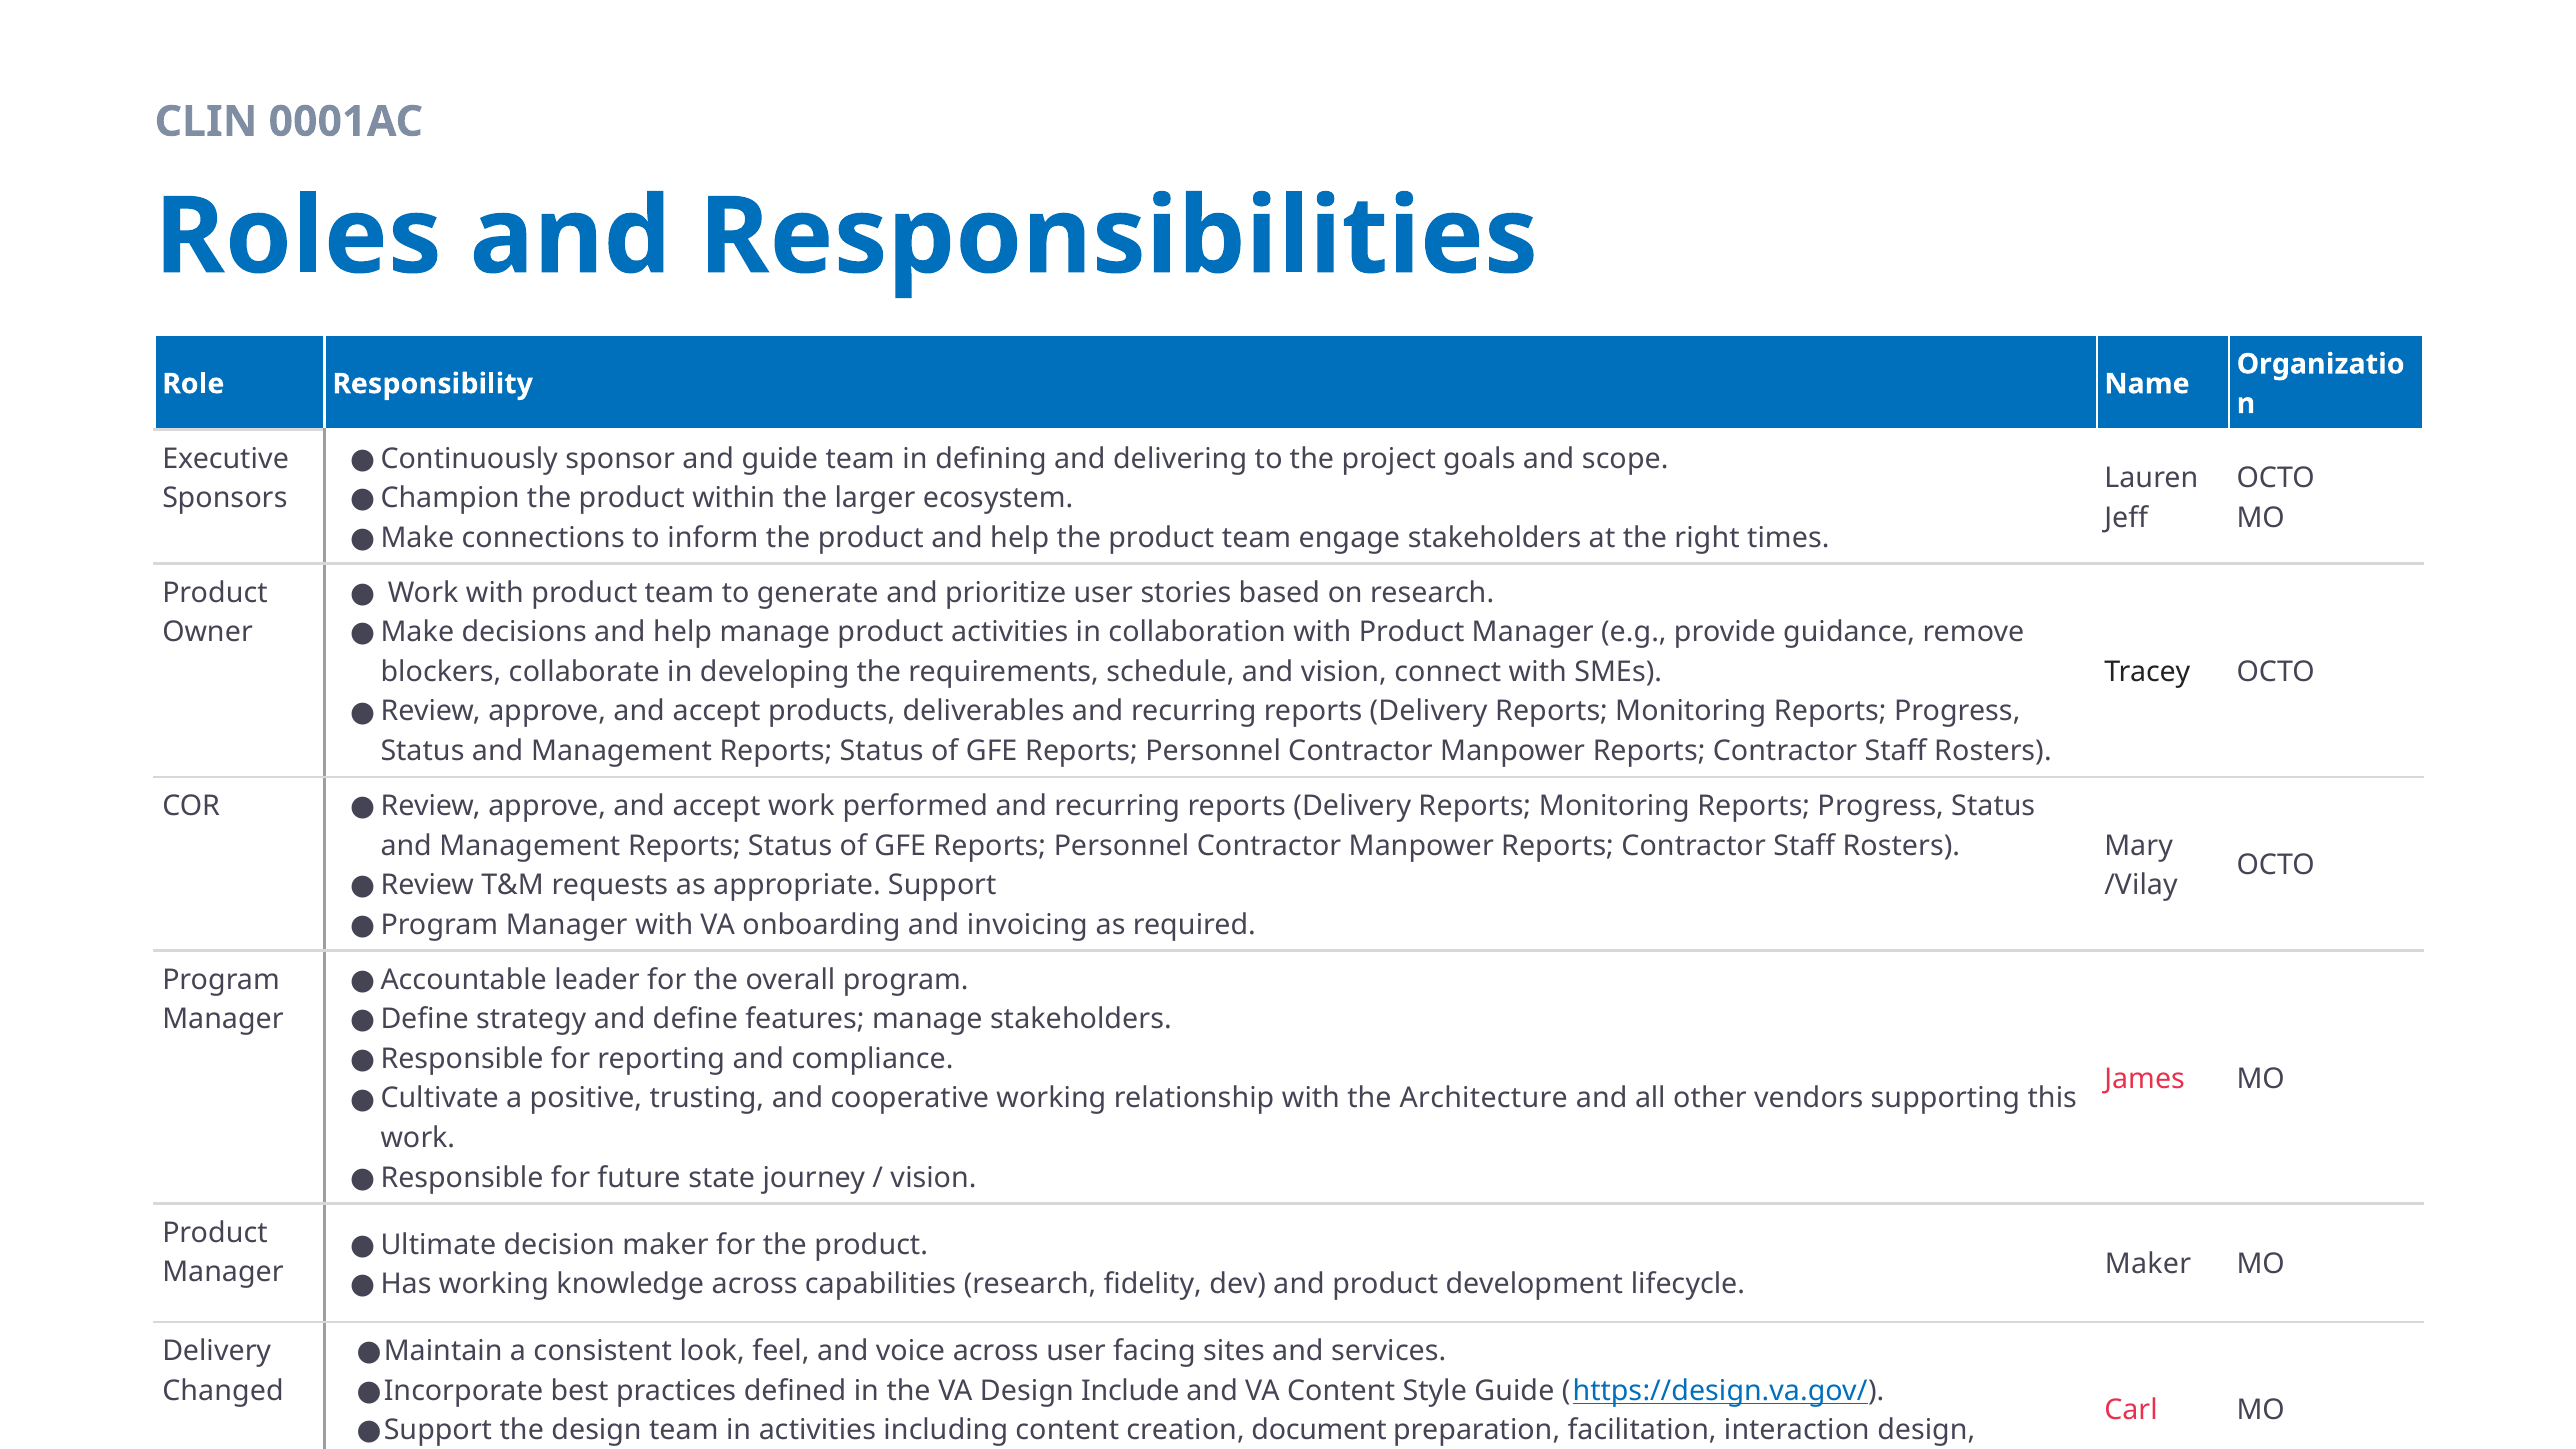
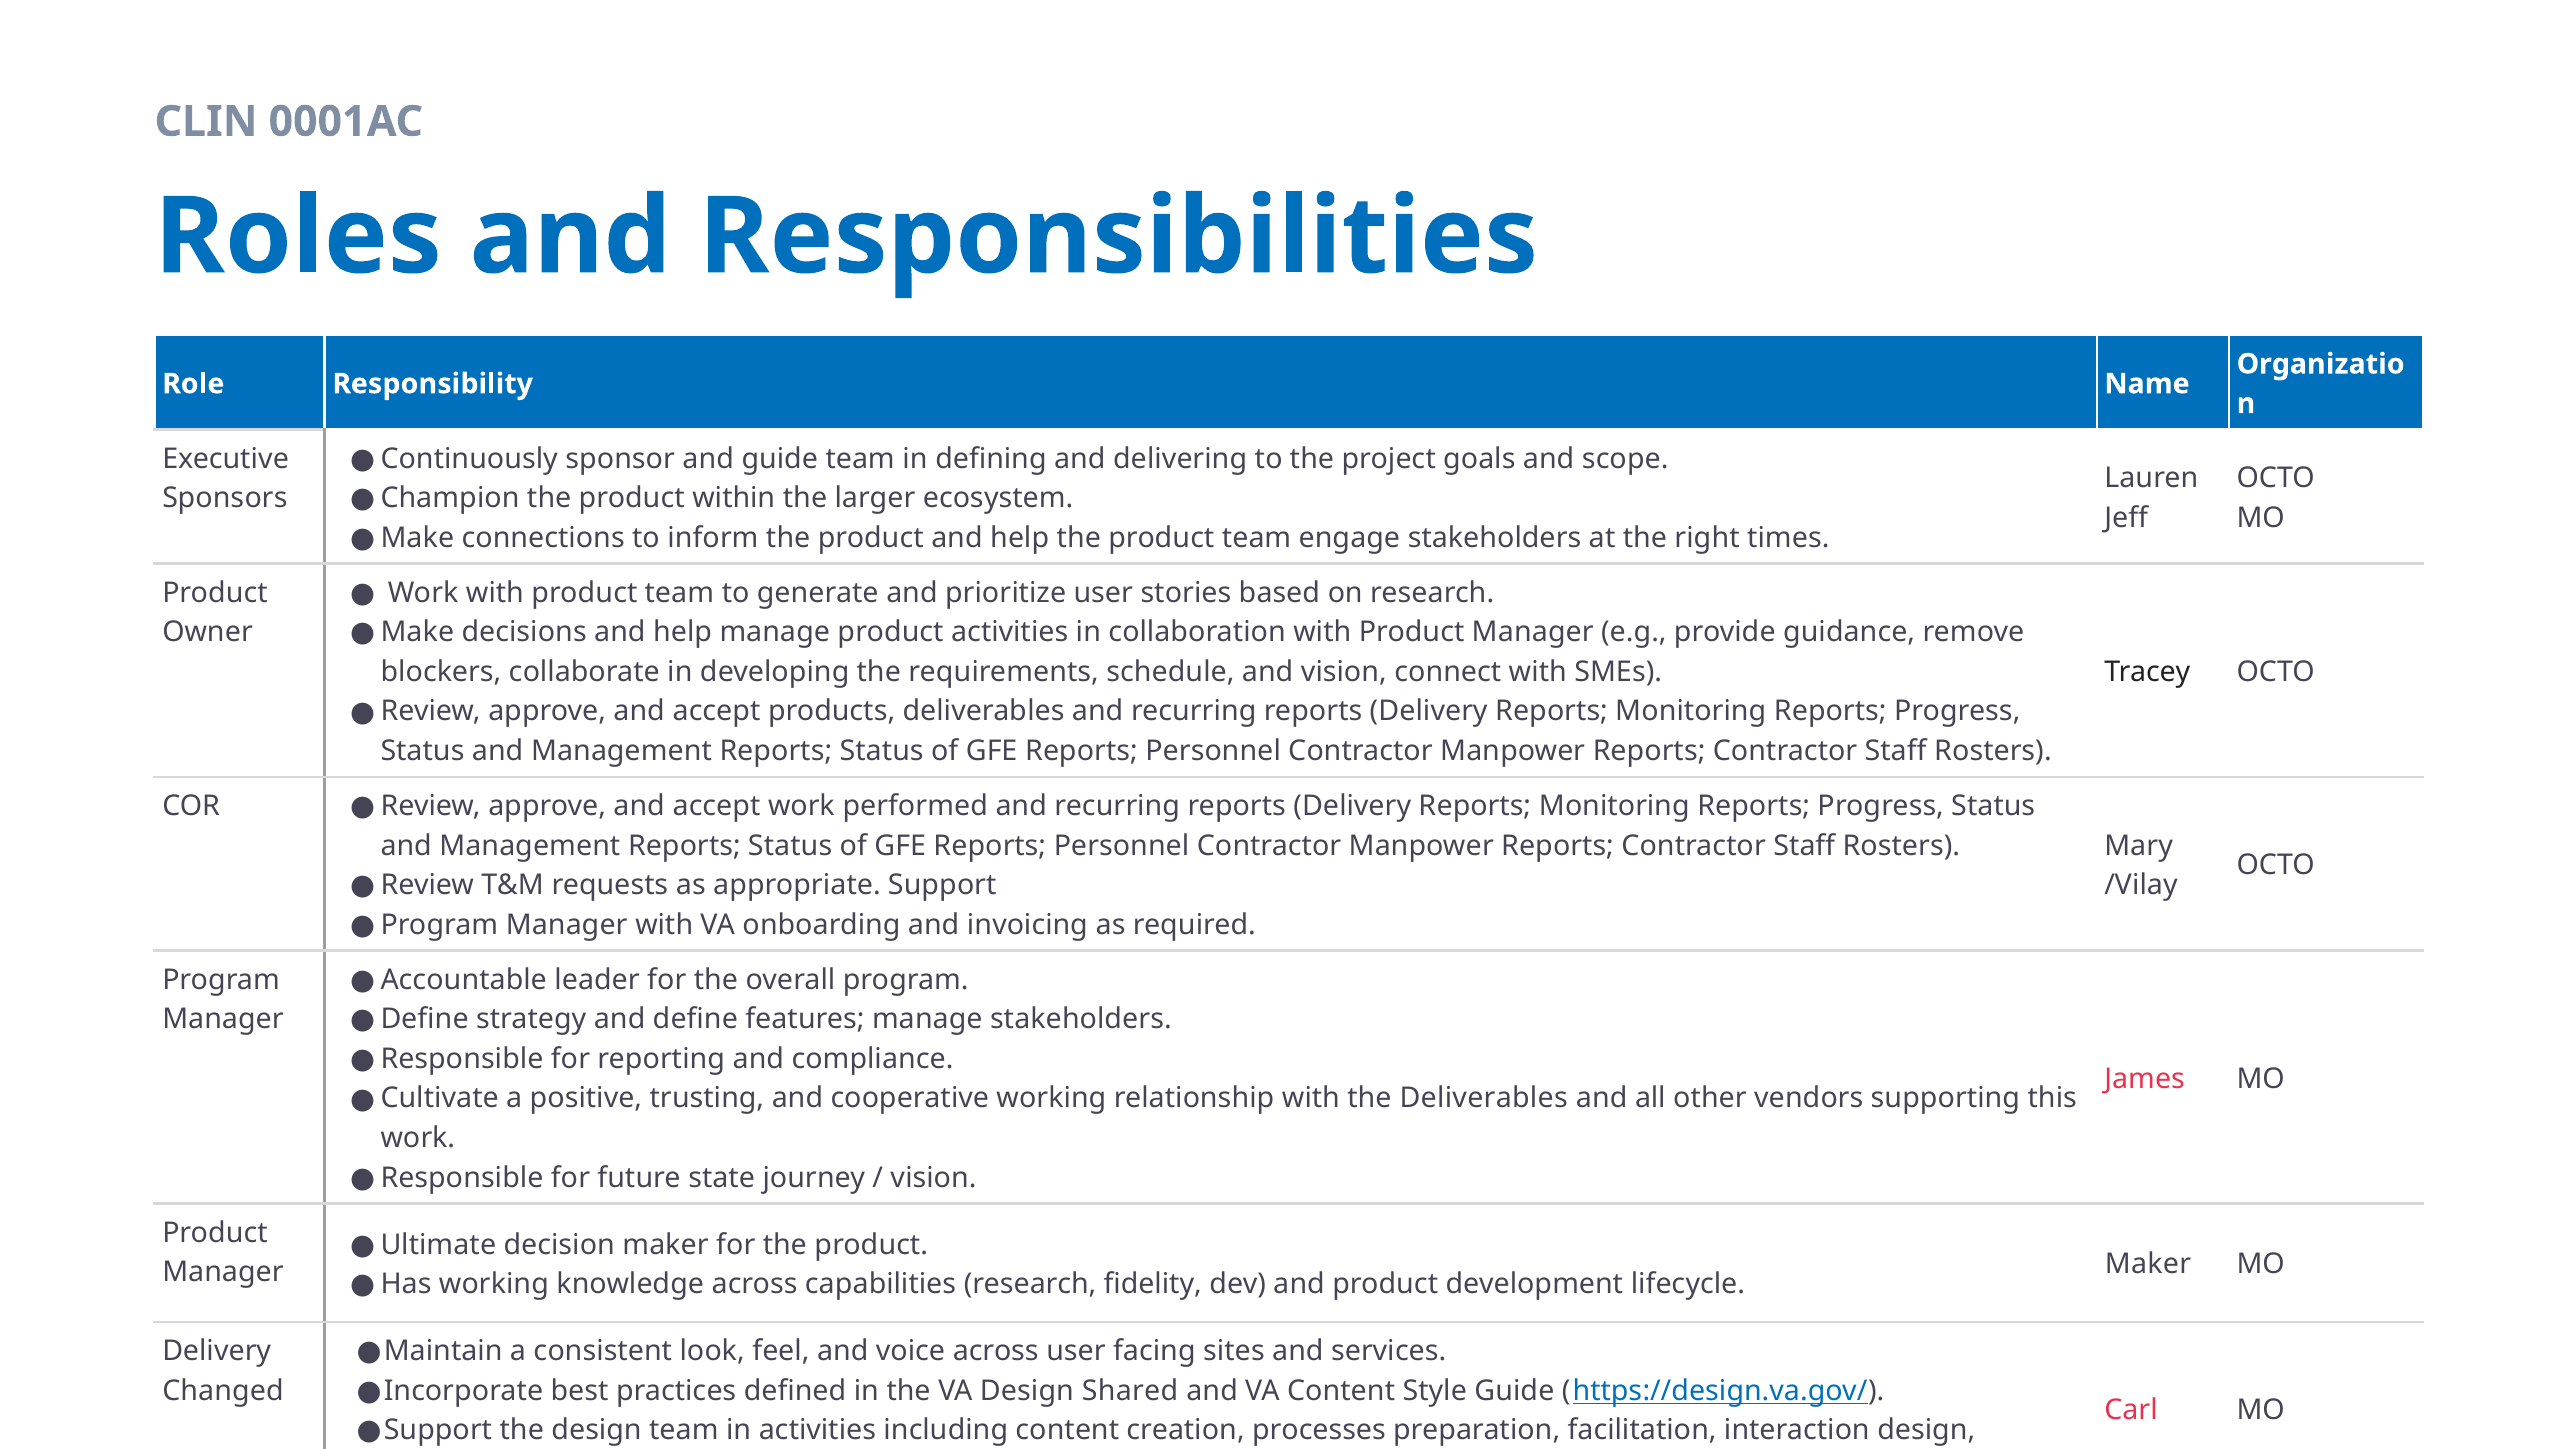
the Architecture: Architecture -> Deliverables (1484, 1099)
Include: Include -> Shared (1130, 1391)
document: document -> processes (1319, 1430)
